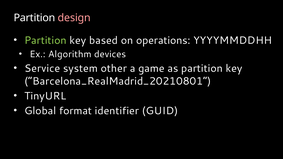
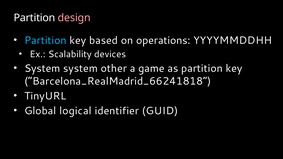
Partition colour: light green -> light blue (45, 40)
Algorithm: Algorithm -> Scalability (70, 54)
Service: Service -> System (42, 68)
Barcelona_RealMadrid_20210801: Barcelona_RealMadrid_20210801 -> Barcelona_RealMadrid_66241818 (118, 81)
format: format -> logical (75, 111)
